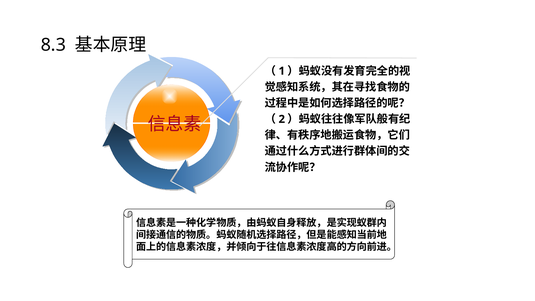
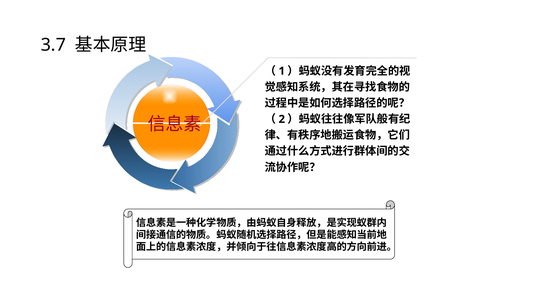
8.3: 8.3 -> 3.7 (53, 45)
